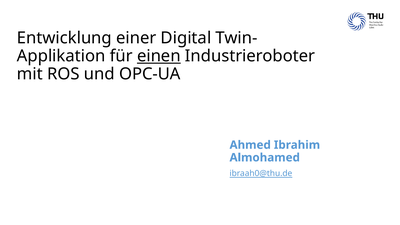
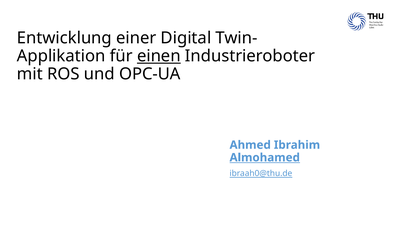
Almohamed underline: none -> present (265, 158)
